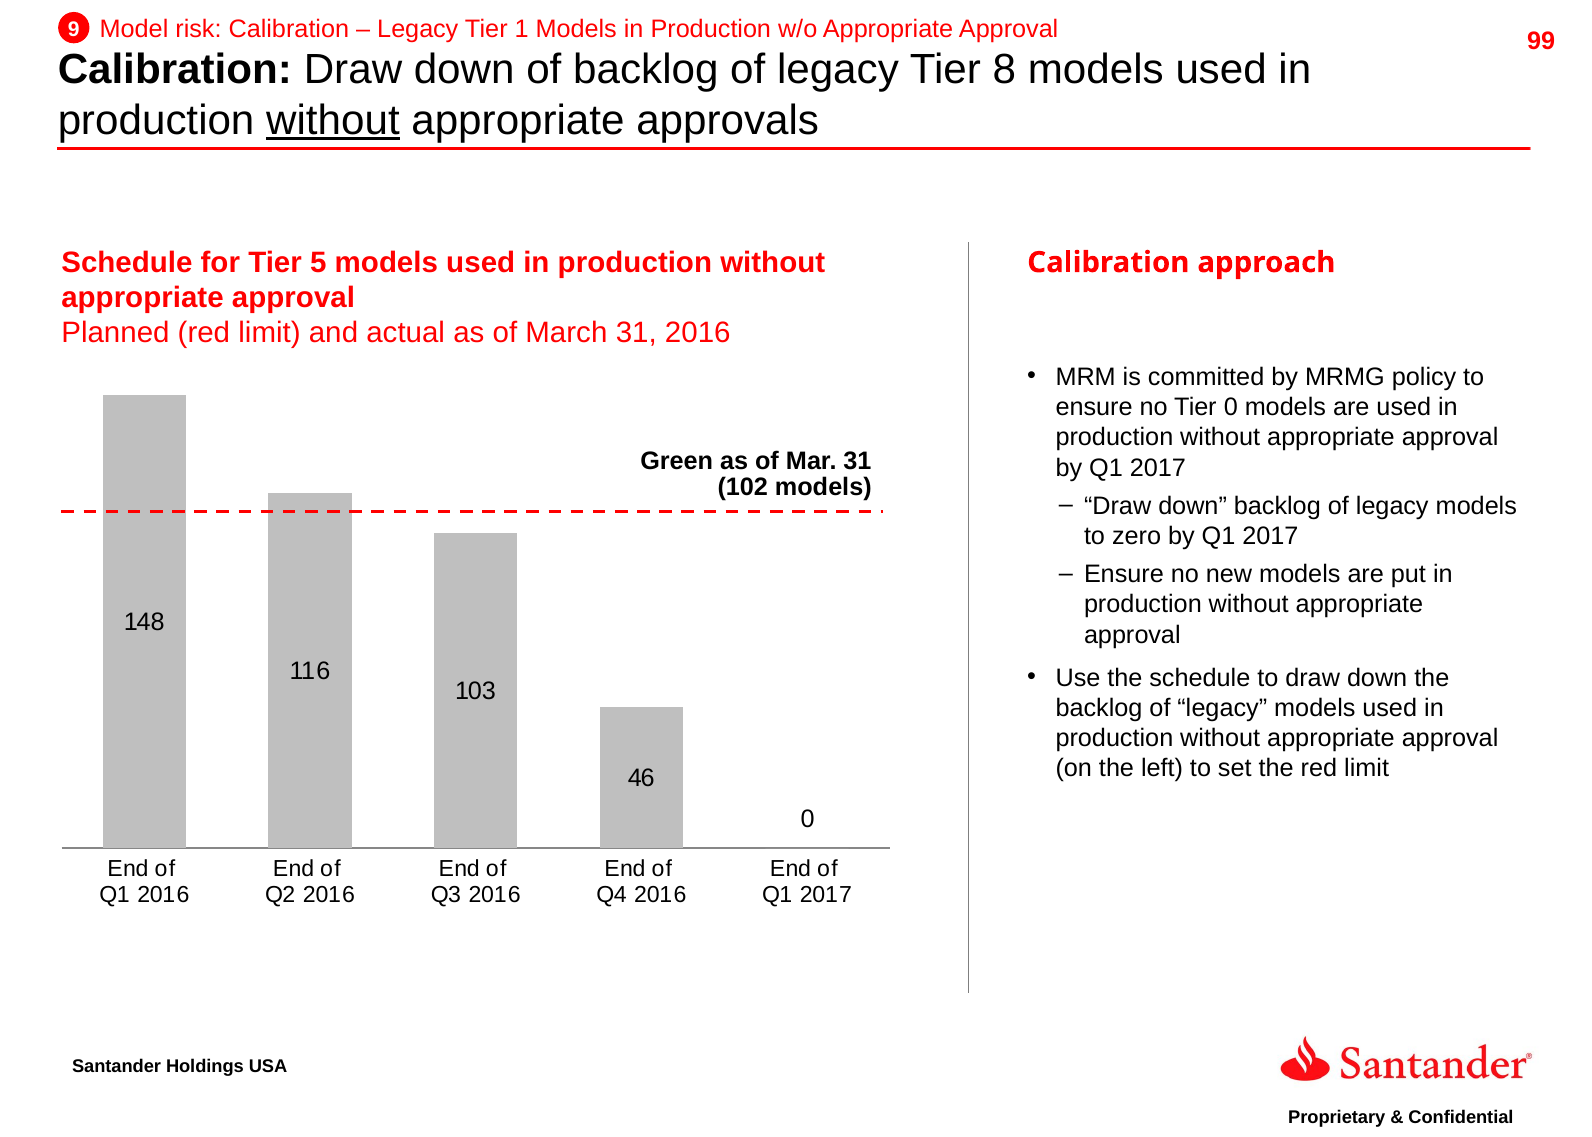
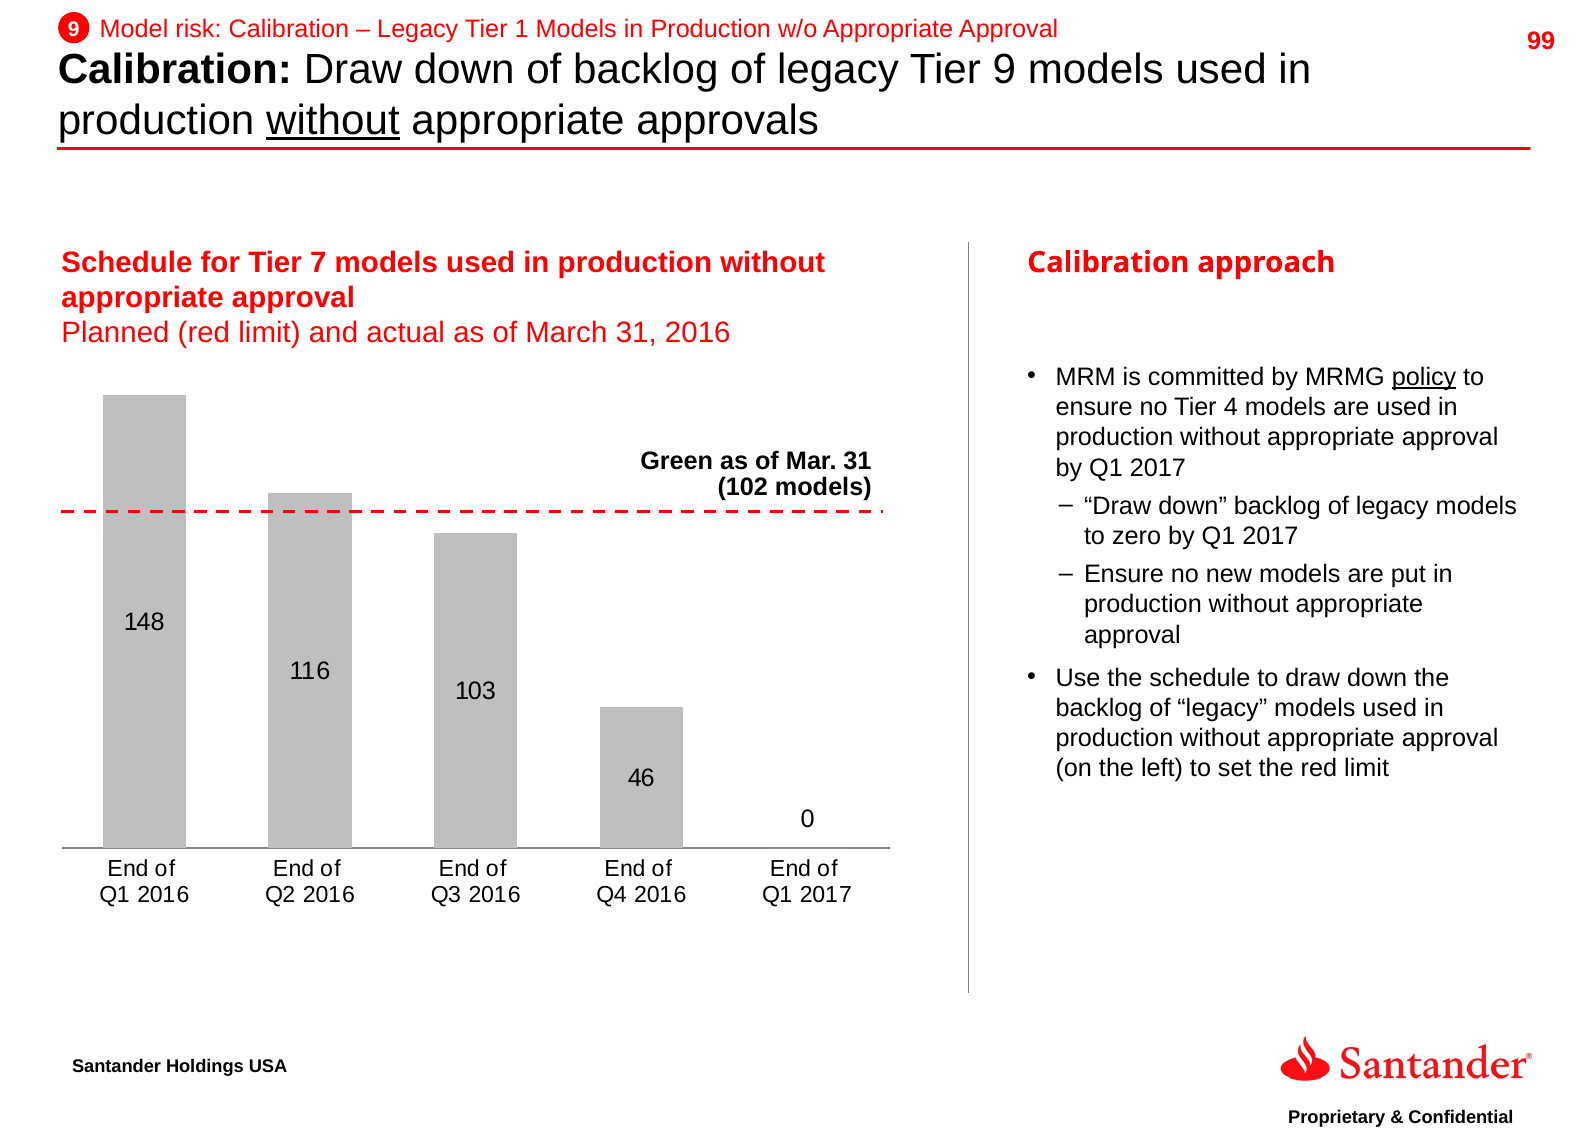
Tier 8: 8 -> 9 (1004, 70)
5: 5 -> 7 (318, 262)
policy underline: none -> present (1424, 377)
Tier 0: 0 -> 4 (1231, 407)
